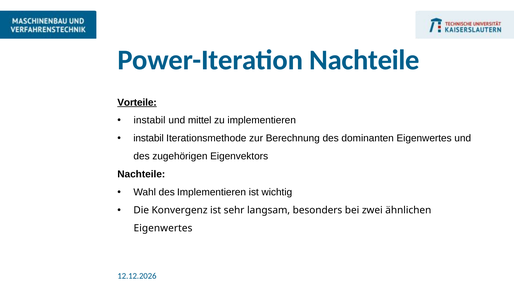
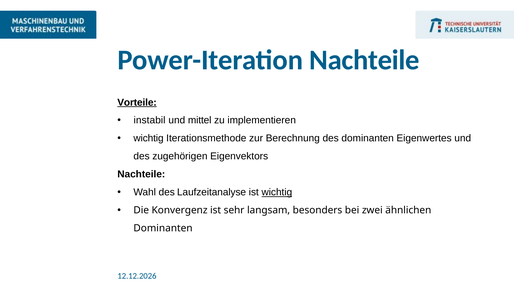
instabil: instabil -> wichtig (149, 138)
des Implementieren: Implementieren -> Laufzeitanalyse (212, 192)
wichtig underline: none -> present (277, 192)
Eigenwertes: Eigenwertes -> Dominanten (163, 228)
